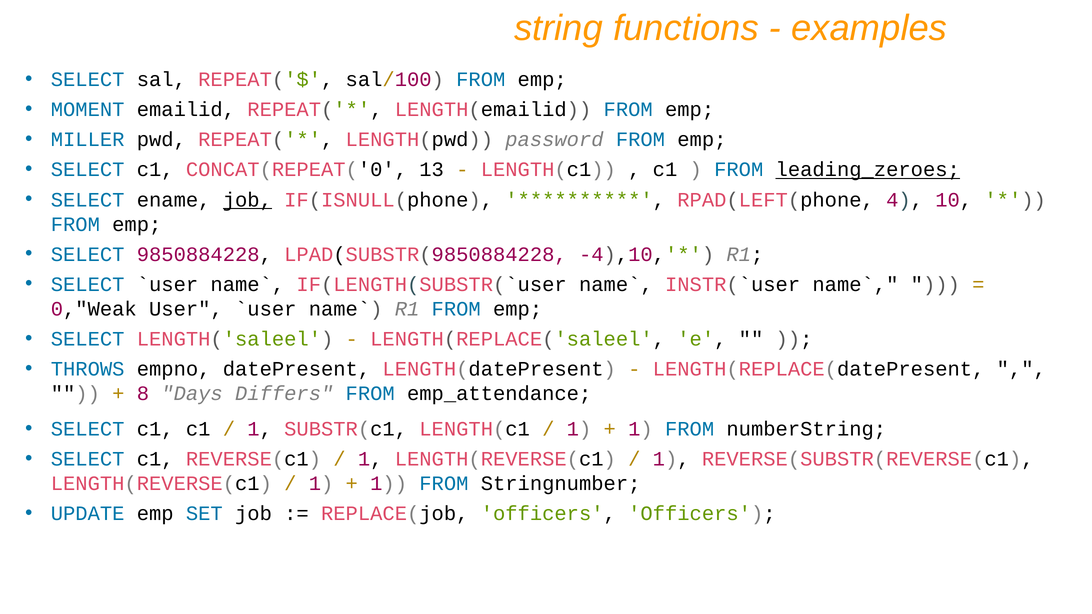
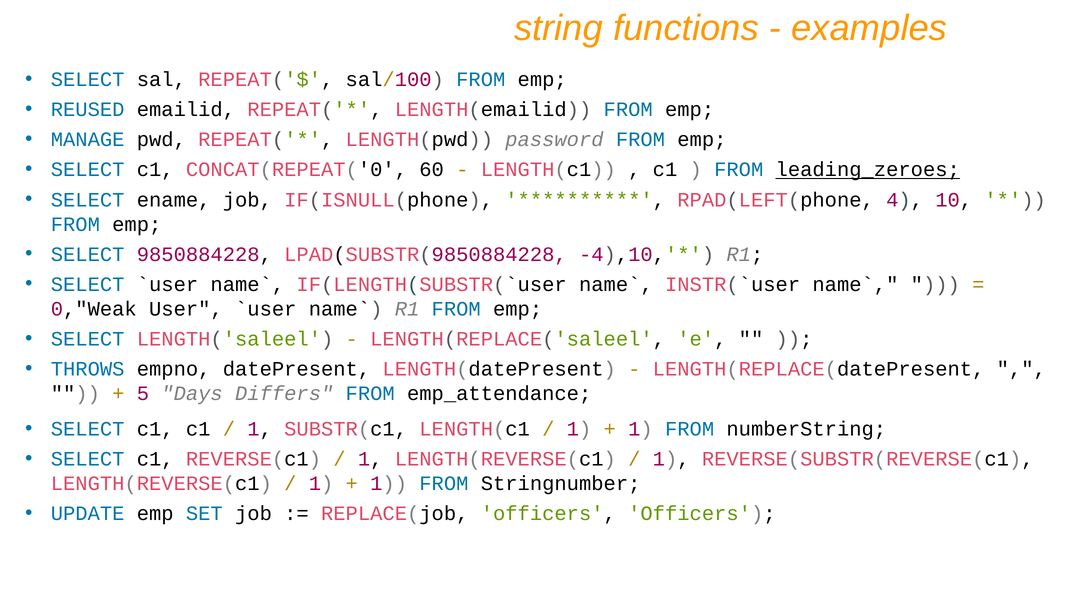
MOMENT: MOMENT -> REUSED (88, 110)
MILLER: MILLER -> MANAGE (88, 140)
13: 13 -> 60 (432, 170)
job underline: present -> none (247, 200)
8: 8 -> 5 (143, 394)
